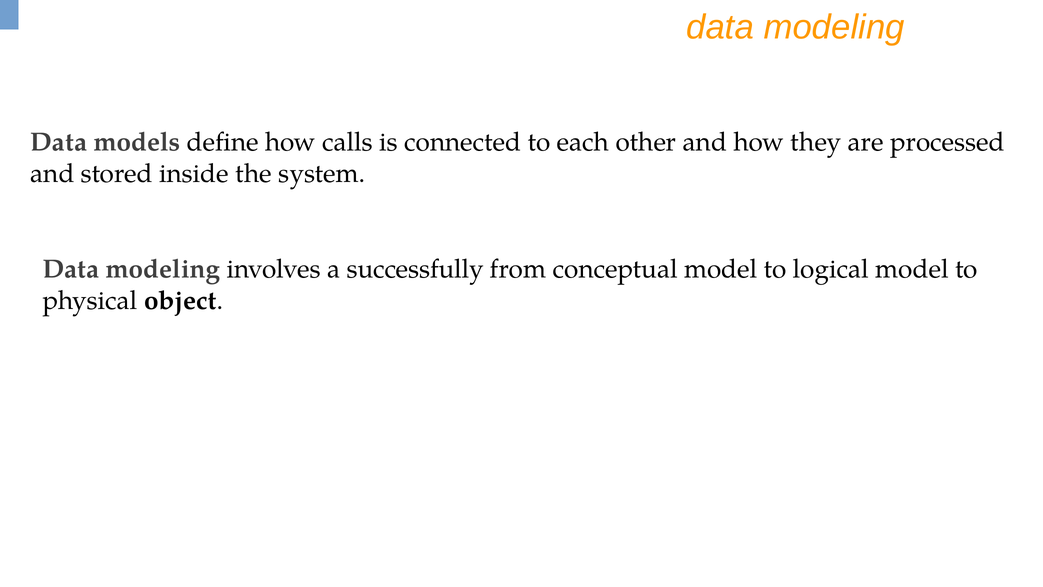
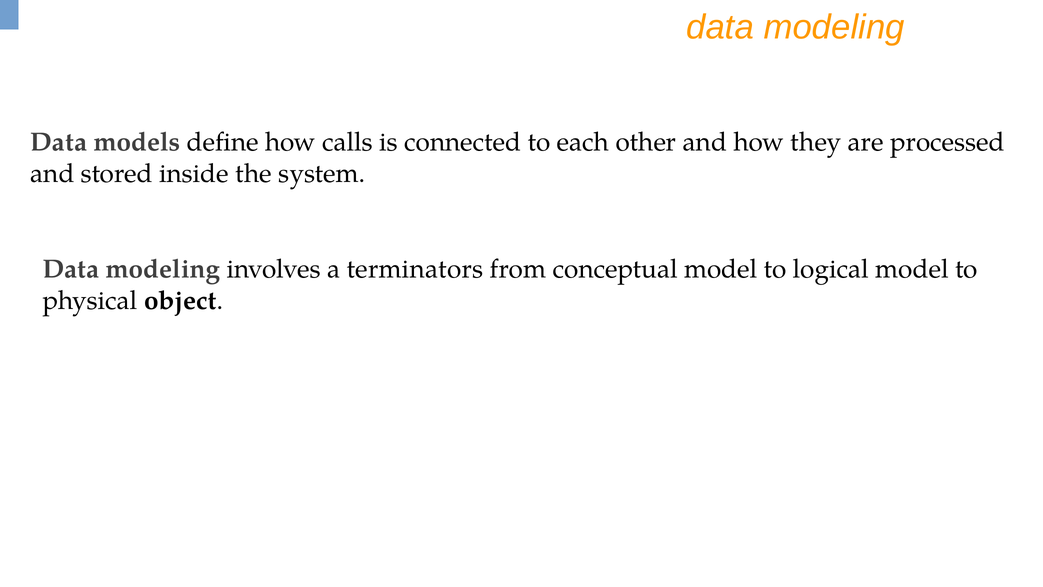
successfully: successfully -> terminators (415, 269)
